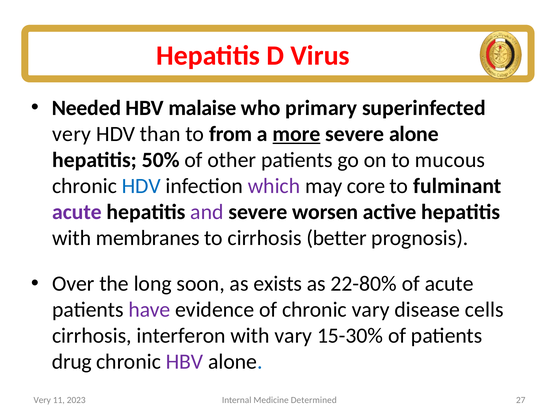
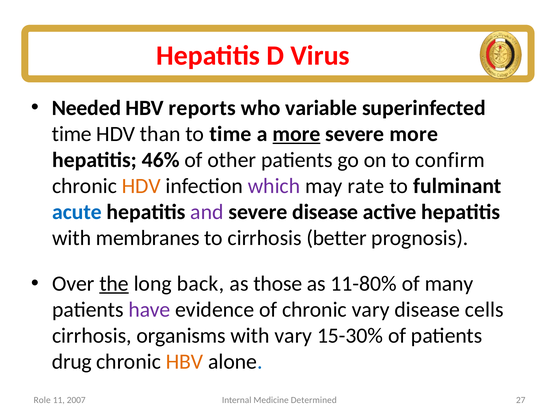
malaise: malaise -> reports (202, 108)
primary: primary -> variable (321, 108)
very: very -> time (72, 134)
to from: from -> time (230, 134)
severe alone: alone -> more (414, 134)
50%: 50% -> 46% (161, 160)
mucous: mucous -> confirm (450, 160)
HDV colour: blue -> orange (141, 186)
core: core -> rate (366, 186)
acute colour: purple -> blue (77, 212)
severe worsen: worsen -> disease (325, 212)
the underline: none -> present (114, 284)
soon: soon -> back (201, 284)
exists: exists -> those (278, 284)
22-80%: 22-80% -> 11-80% (364, 284)
of acute: acute -> many (449, 284)
interferon: interferon -> organisms (181, 336)
HBV colour: purple -> orange (185, 362)
Very: Very -> Role (42, 400)
2023: 2023 -> 2007 (76, 400)
